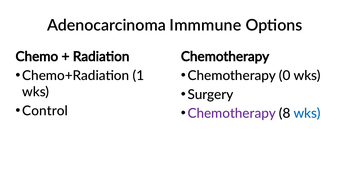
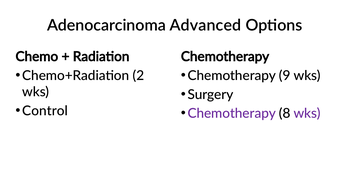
Immmune: Immmune -> Advanced (205, 25)
1: 1 -> 2 (138, 76)
0: 0 -> 9 (285, 76)
wks colour: blue -> purple (307, 114)
